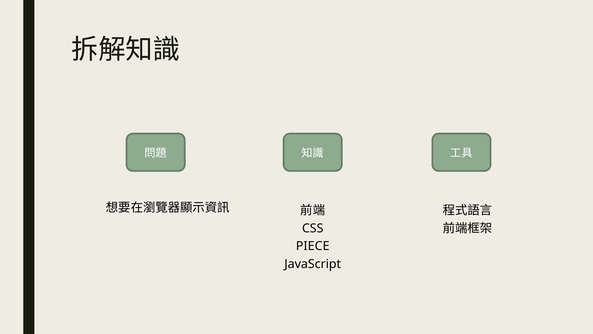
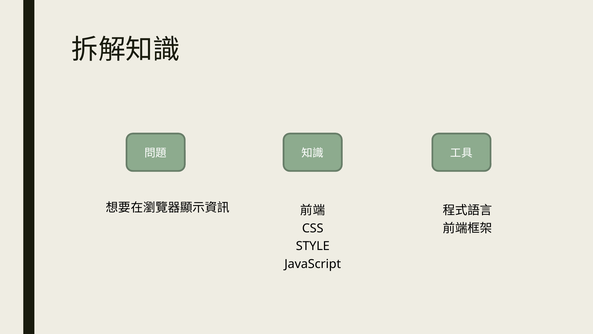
PIECE: PIECE -> STYLE (313, 246)
